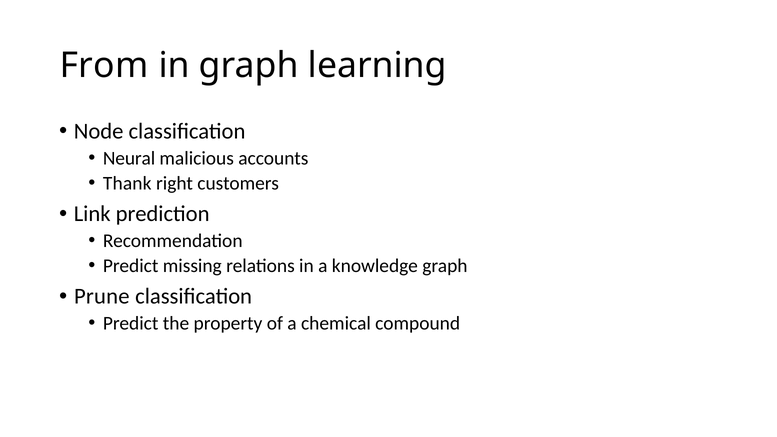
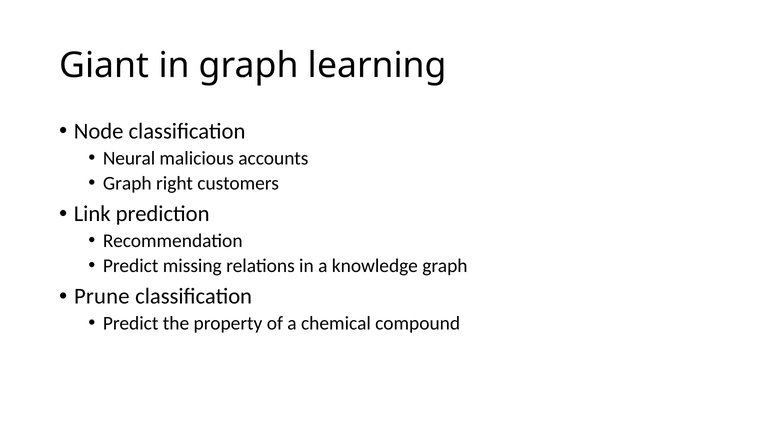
From: From -> Giant (104, 65)
Thank: Thank -> Graph (127, 183)
